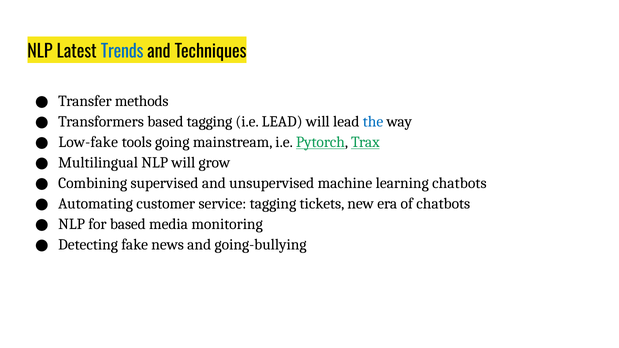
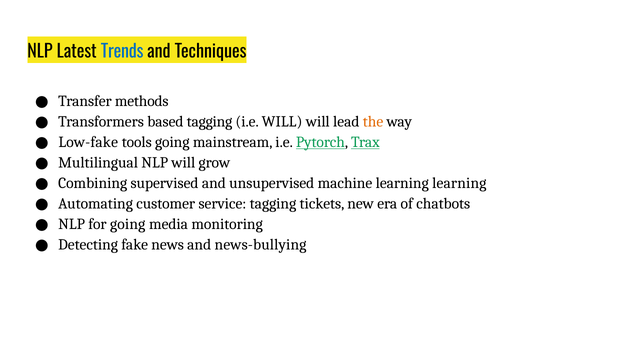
i.e LEAD: LEAD -> WILL (282, 122)
the colour: blue -> orange (373, 122)
learning chatbots: chatbots -> learning (459, 183)
for based: based -> going (128, 224)
going-bullying: going-bullying -> news-bullying (261, 245)
